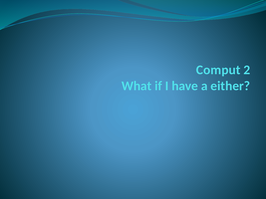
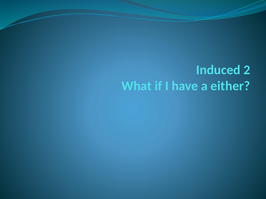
Comput: Comput -> Induced (218, 70)
